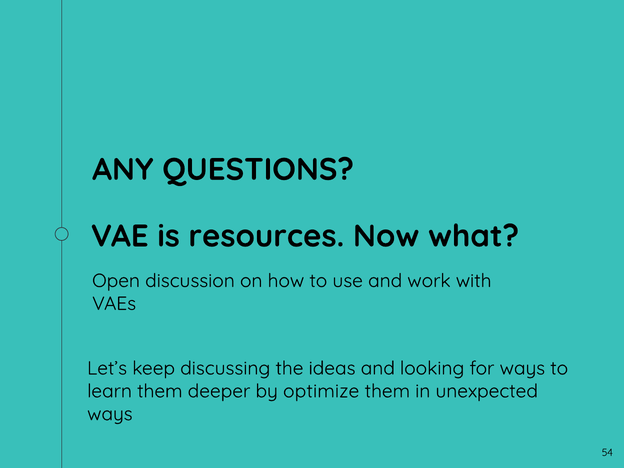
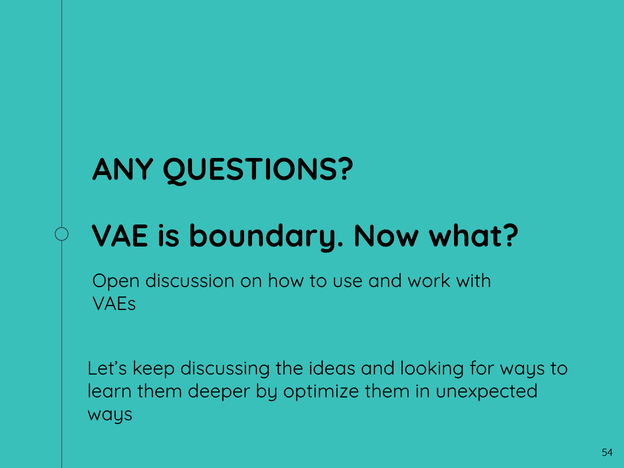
resources: resources -> boundary (266, 236)
